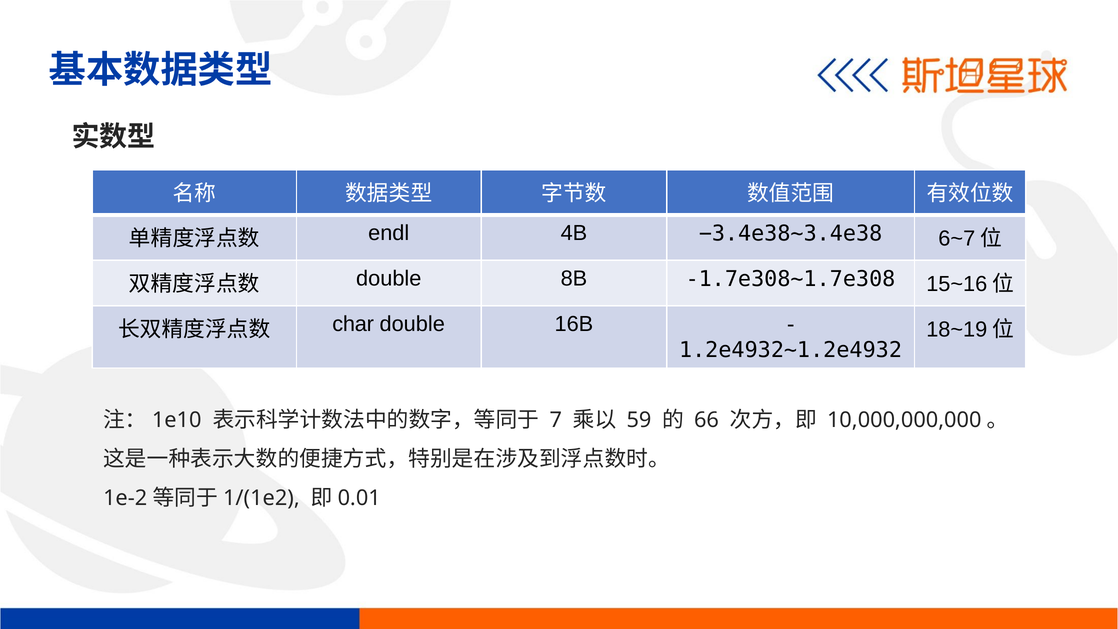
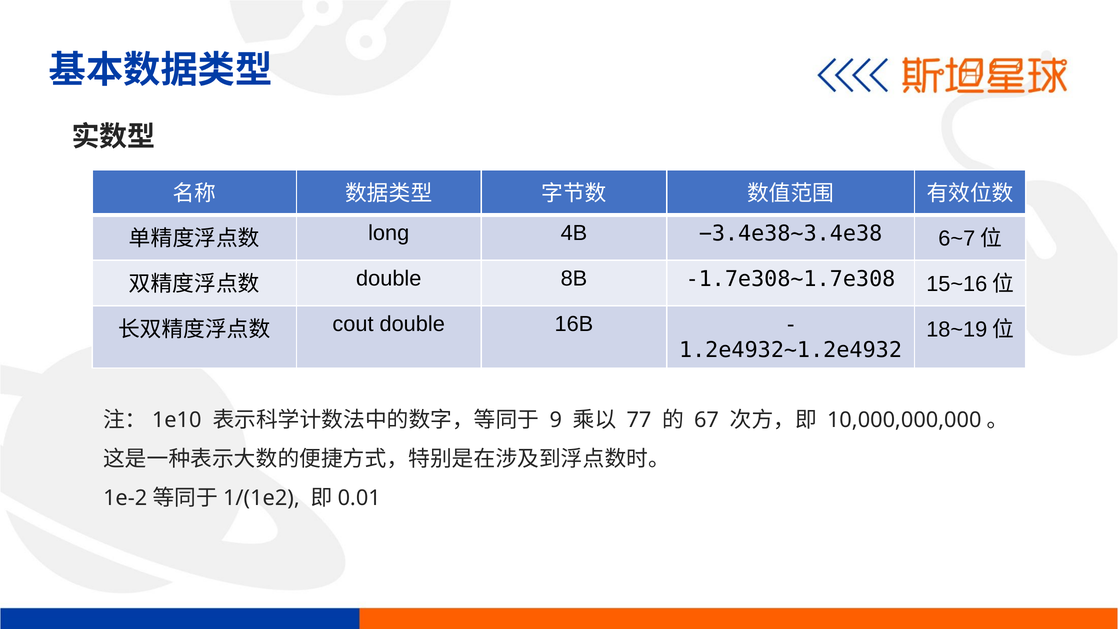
endl: endl -> long (389, 233)
char: char -> cout (353, 324)
7: 7 -> 9 (556, 420)
59: 59 -> 77 (639, 420)
66: 66 -> 67 (706, 420)
